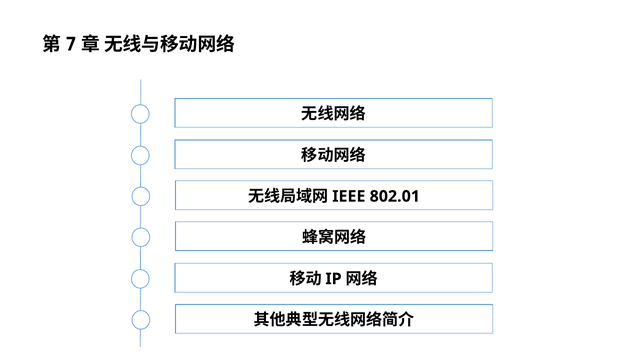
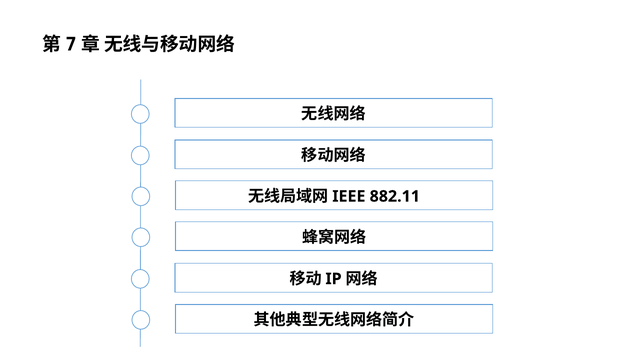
802.01: 802.01 -> 882.11 (395, 196)
